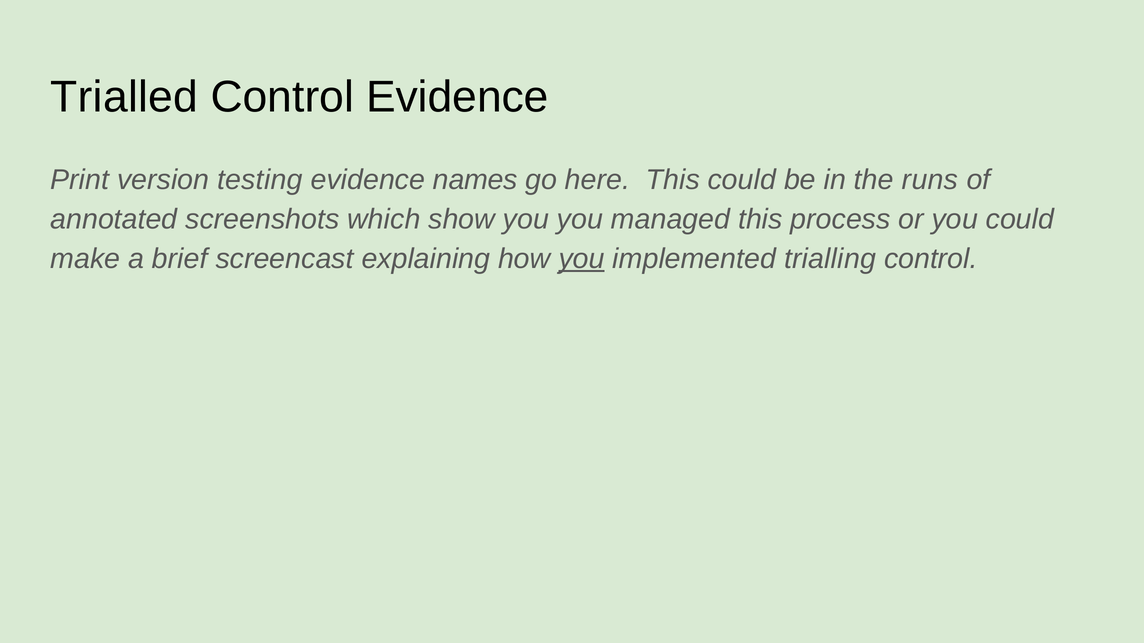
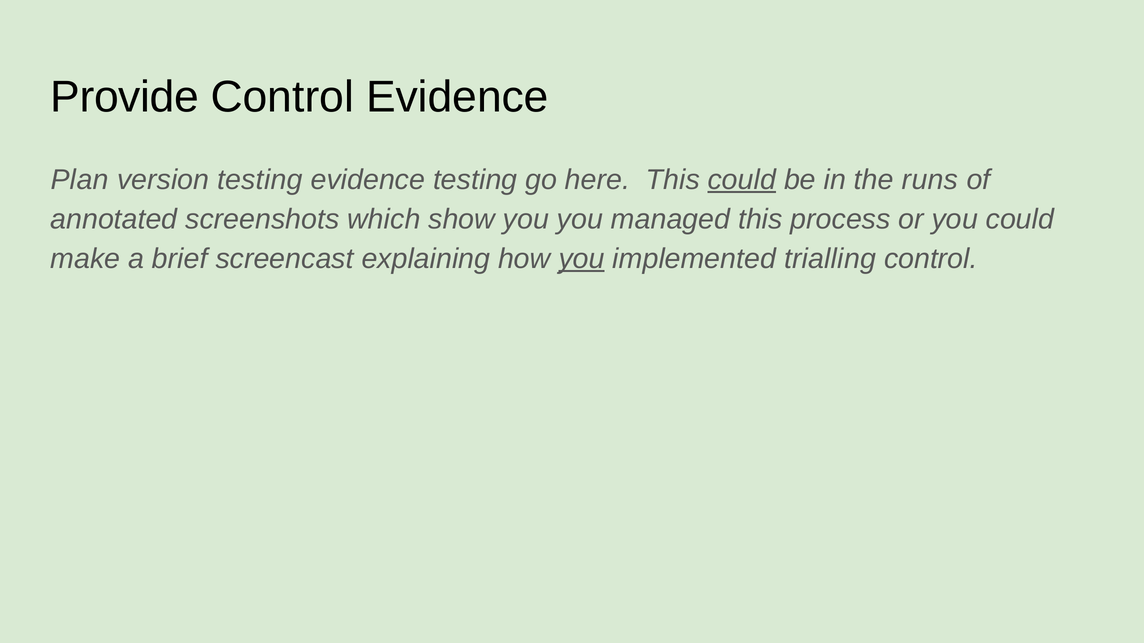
Trialled: Trialled -> Provide (125, 97)
Print: Print -> Plan (80, 180)
evidence names: names -> testing (475, 180)
could underline: none -> present (742, 180)
